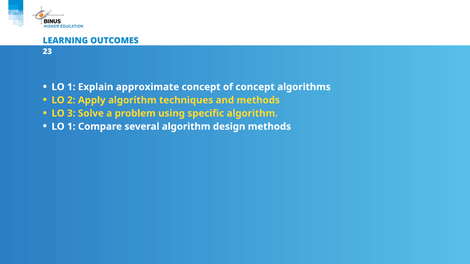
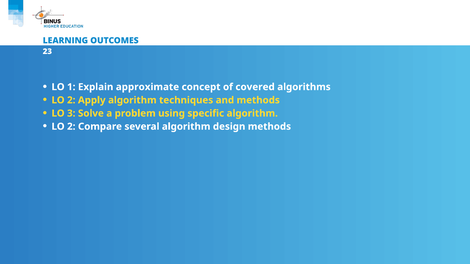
of concept: concept -> covered (255, 87)
1: 1 -> 2 (71, 127)
